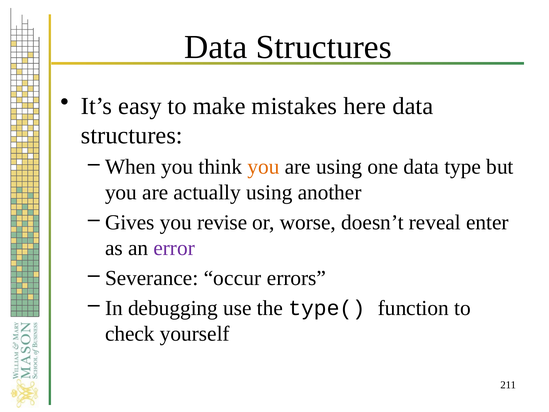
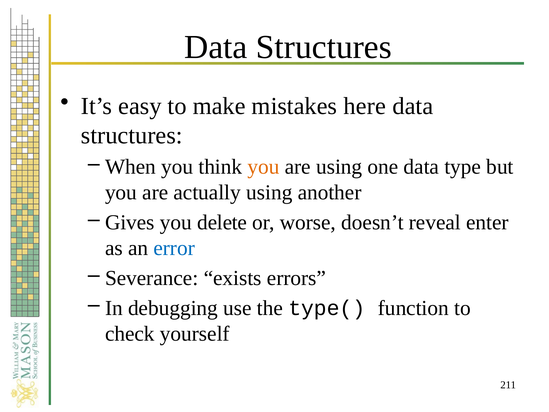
revise: revise -> delete (222, 222)
error colour: purple -> blue (174, 248)
occur: occur -> exists (233, 278)
